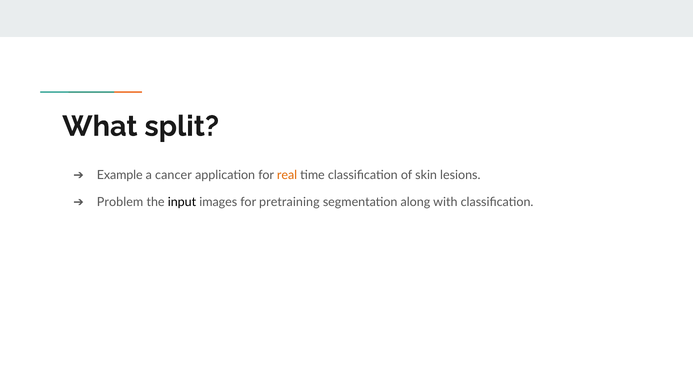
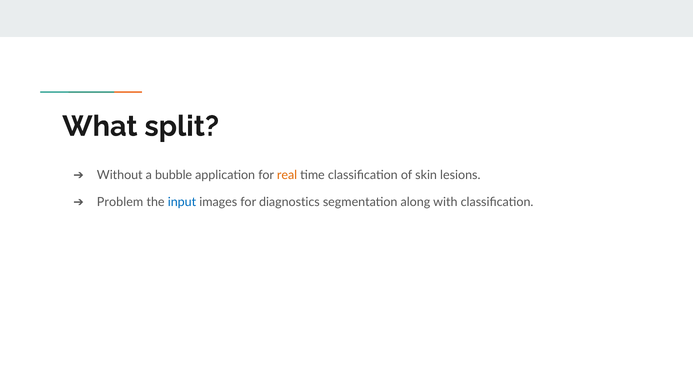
Example: Example -> Without (120, 175)
cancer: cancer -> bubble (174, 175)
input colour: black -> blue (182, 202)
pretraining: pretraining -> diagnostics (289, 202)
